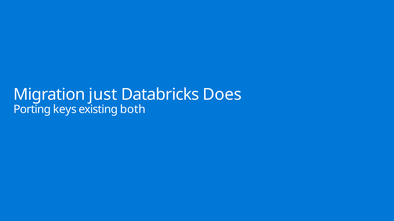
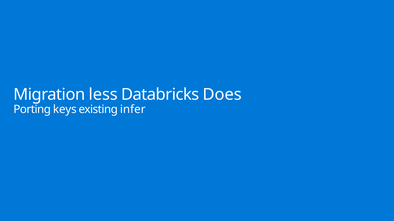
just: just -> less (103, 95)
both: both -> infer (133, 110)
